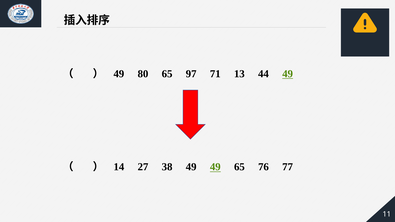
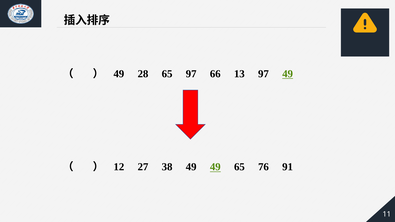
80: 80 -> 28 (143, 74)
71: 71 -> 66 (215, 74)
13 44: 44 -> 97 (263, 74)
14: 14 -> 12 (119, 167)
77: 77 -> 91 (288, 167)
